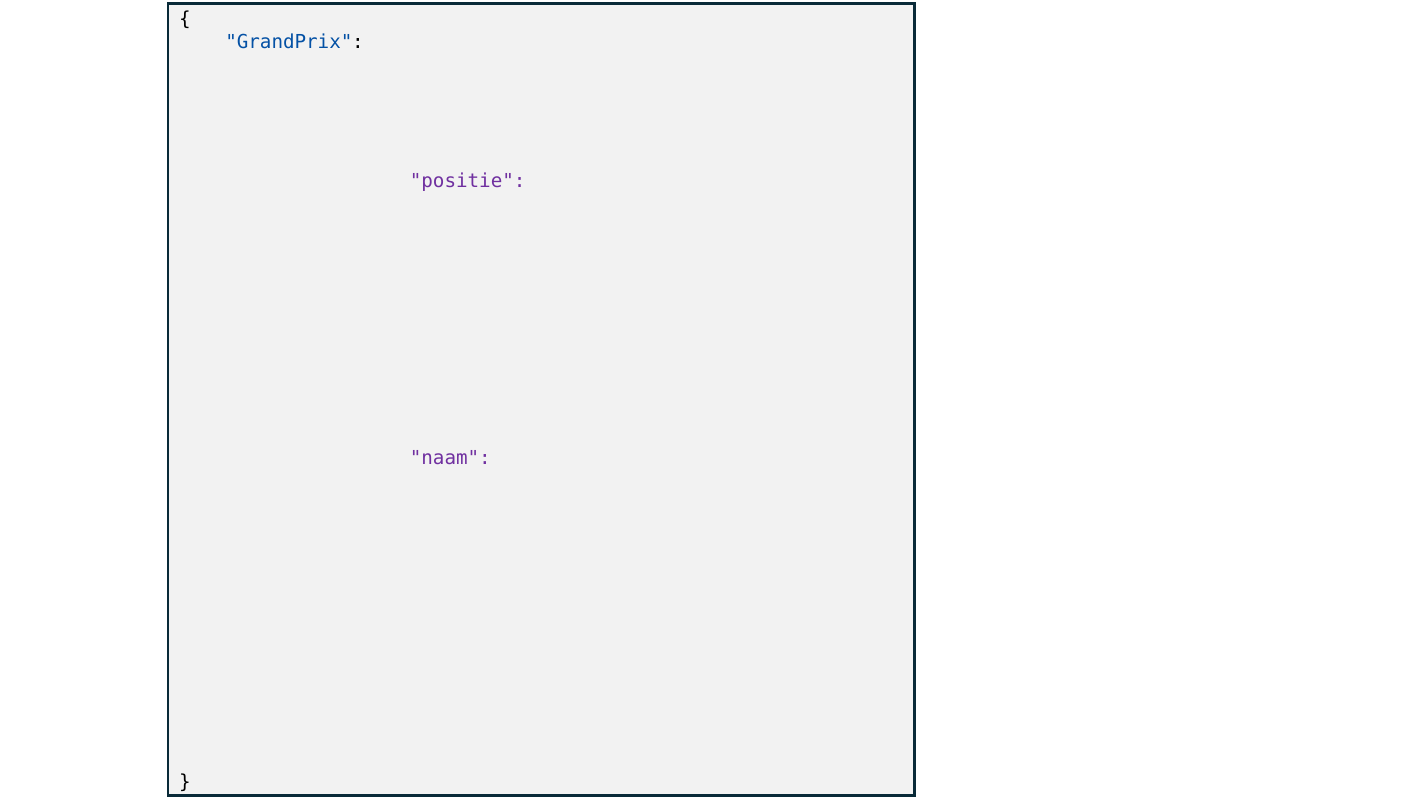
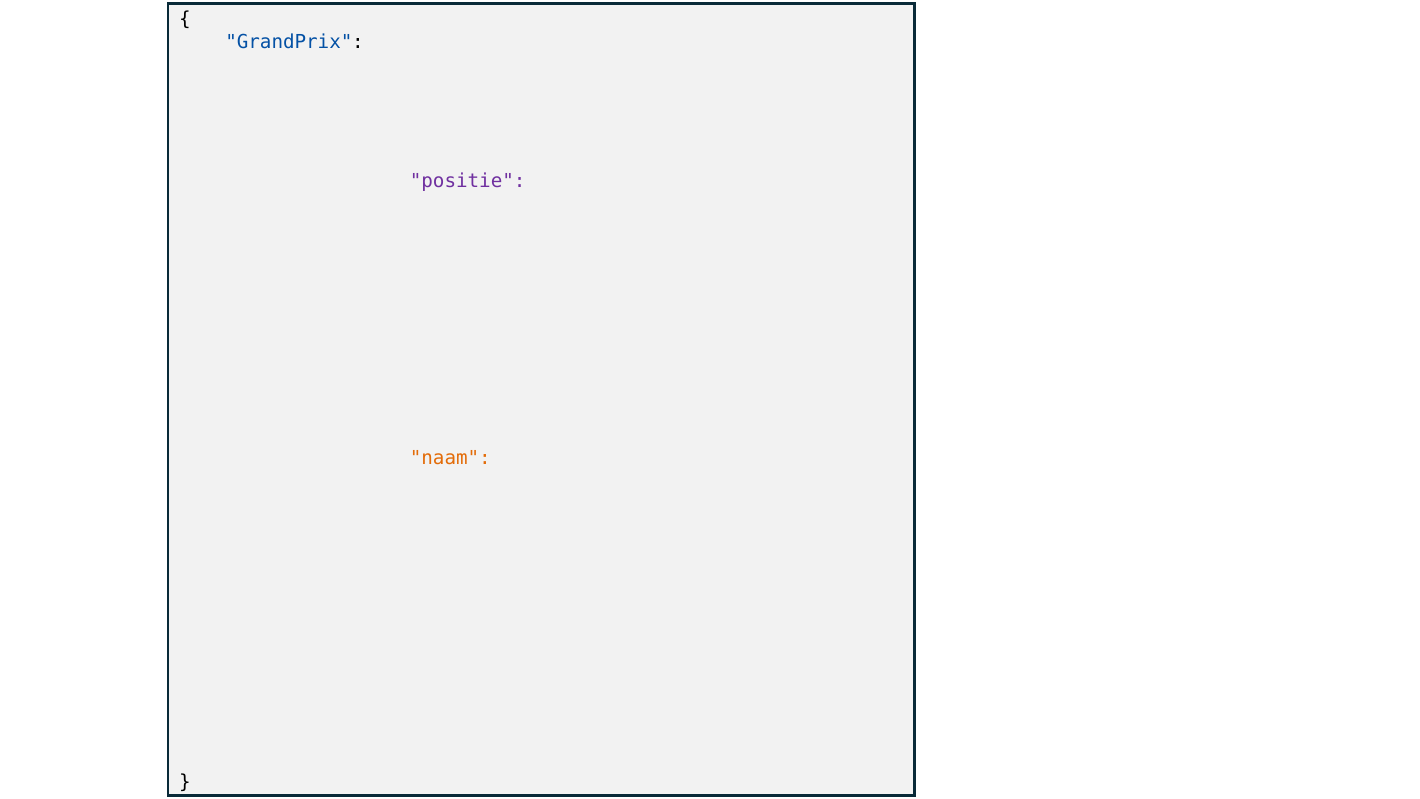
naam colour: purple -> orange (450, 458)
